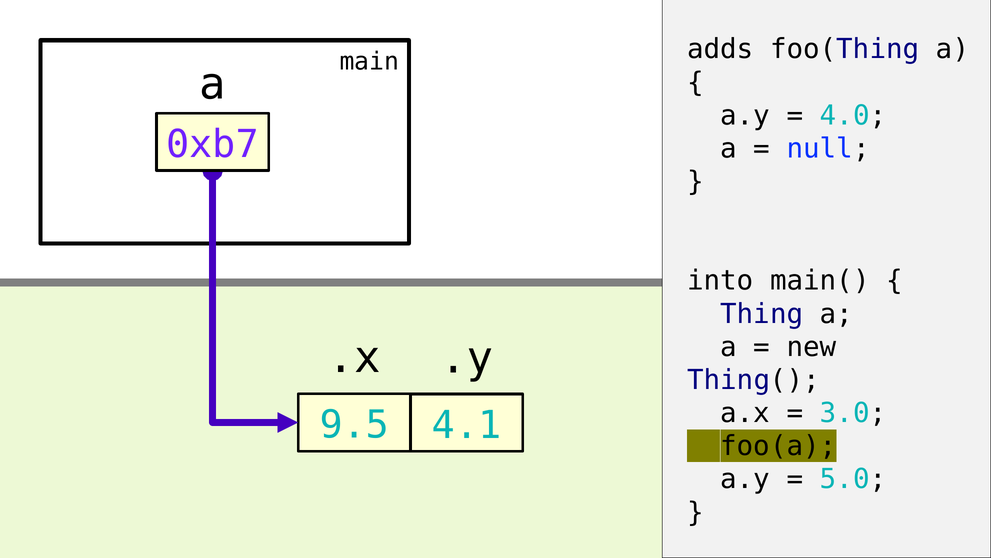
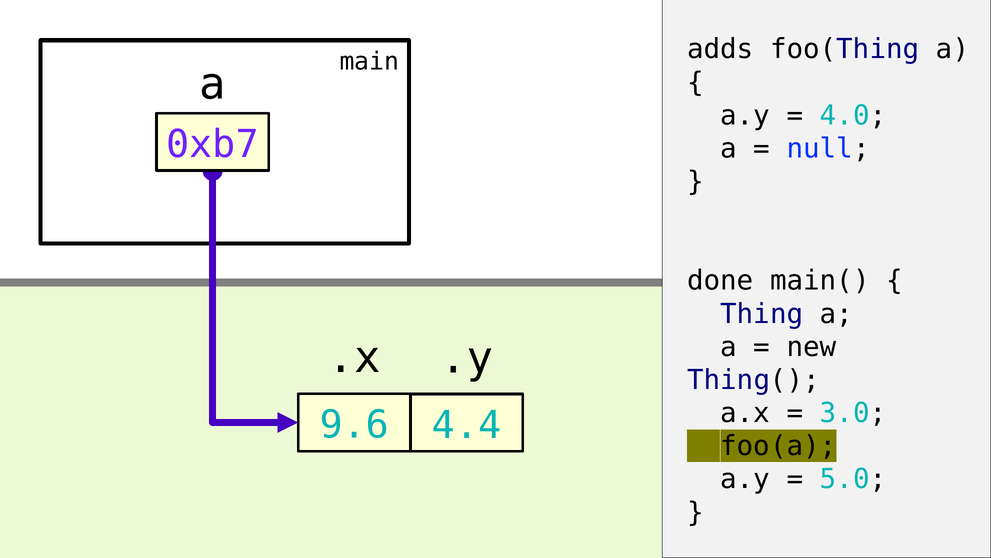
into: into -> done (720, 281)
9.5: 9.5 -> 9.6 (354, 425)
4.1: 4.1 -> 4.4 (467, 425)
